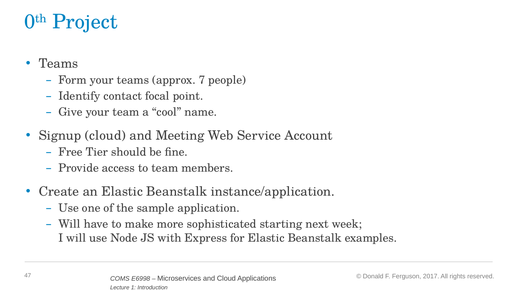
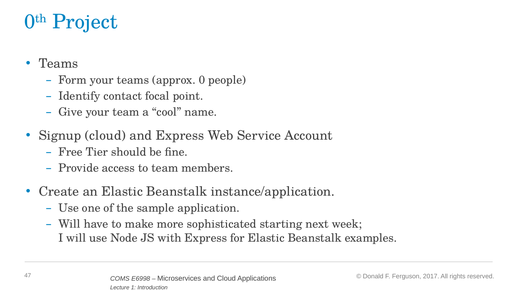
7: 7 -> 0 (202, 80)
and Meeting: Meeting -> Express (180, 136)
